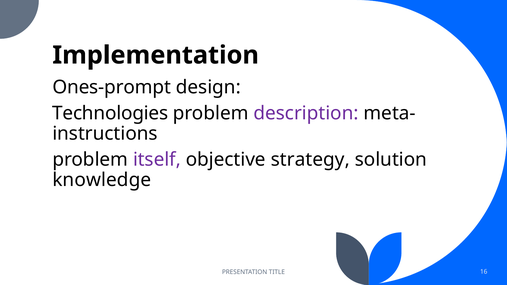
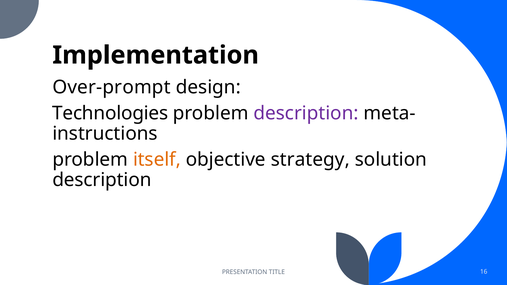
Ones-prompt: Ones-prompt -> Over-prompt (112, 87)
itself colour: purple -> orange (157, 160)
knowledge: knowledge -> description (102, 180)
